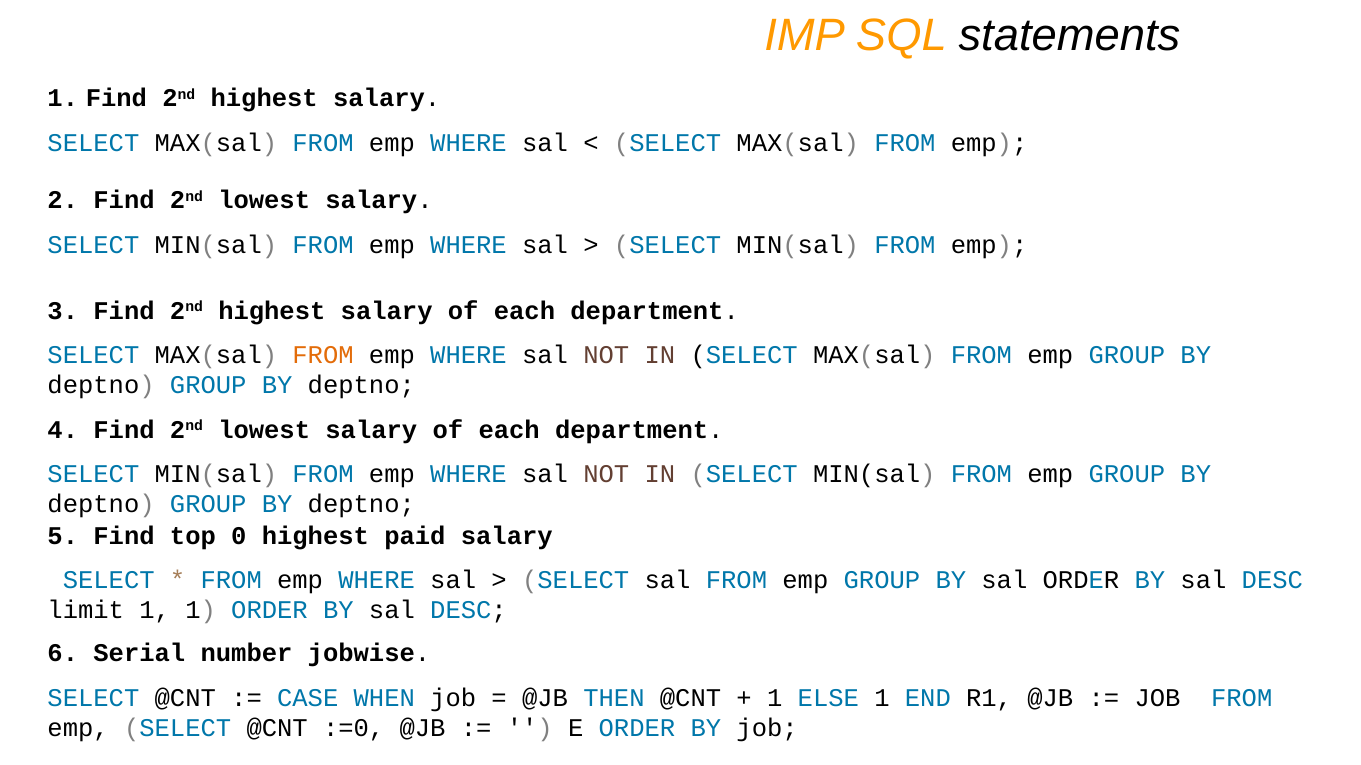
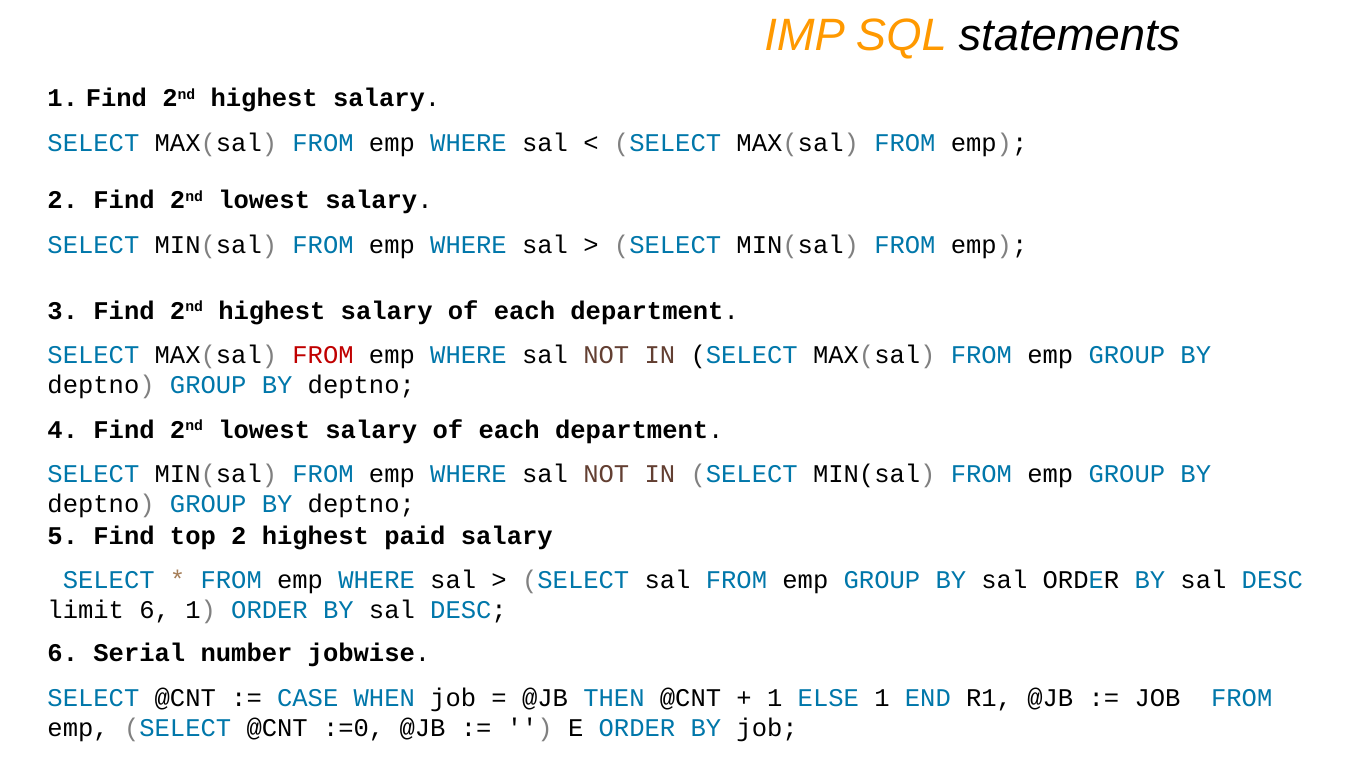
FROM colour: orange -> red (323, 355)
top 0: 0 -> 2 (239, 536)
limit 1: 1 -> 6 (155, 611)
